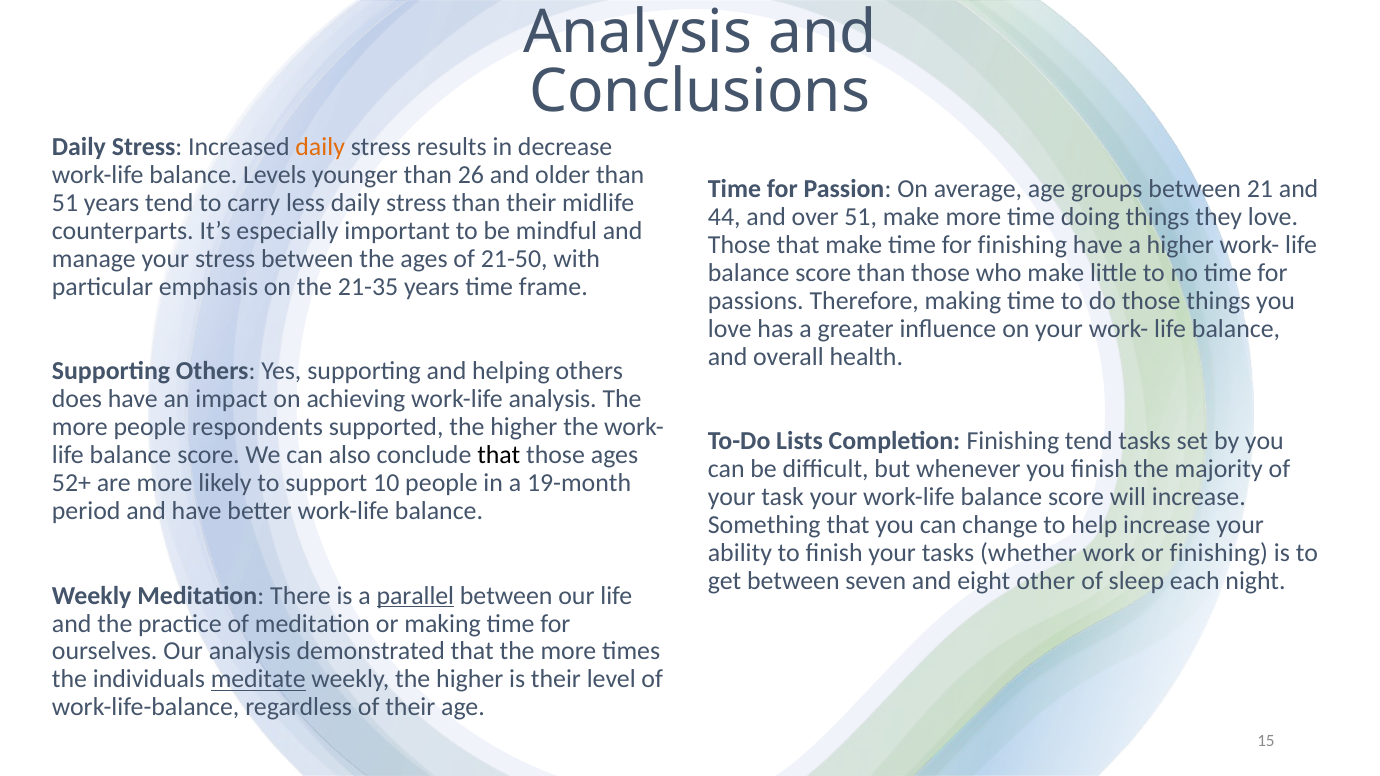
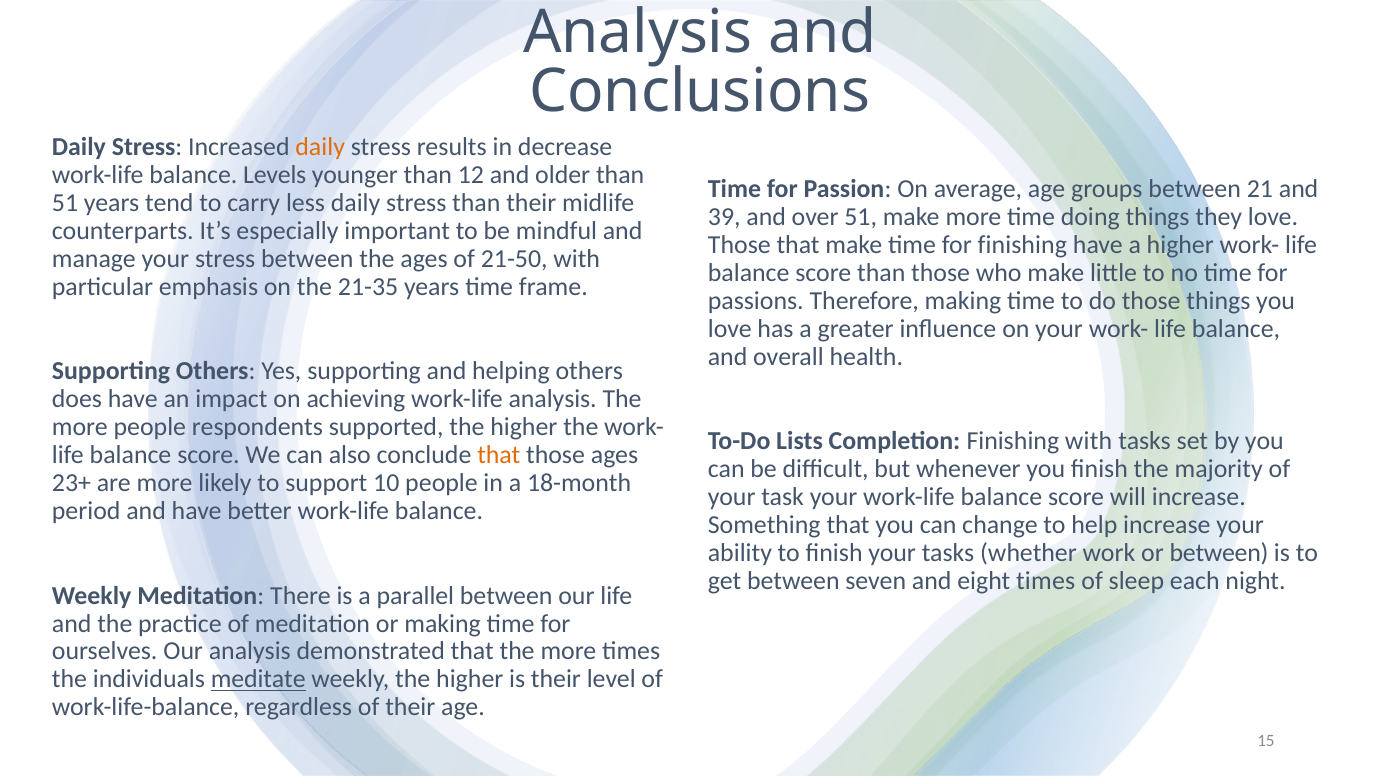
26: 26 -> 12 (471, 175)
44: 44 -> 39 (724, 217)
Finishing tend: tend -> with (1089, 442)
that colour: black -> orange (499, 455)
52+: 52+ -> 23+ (72, 483)
19-month: 19-month -> 18-month (579, 483)
or finishing: finishing -> between (1219, 553)
eight other: other -> times (1046, 581)
parallel underline: present -> none (415, 596)
